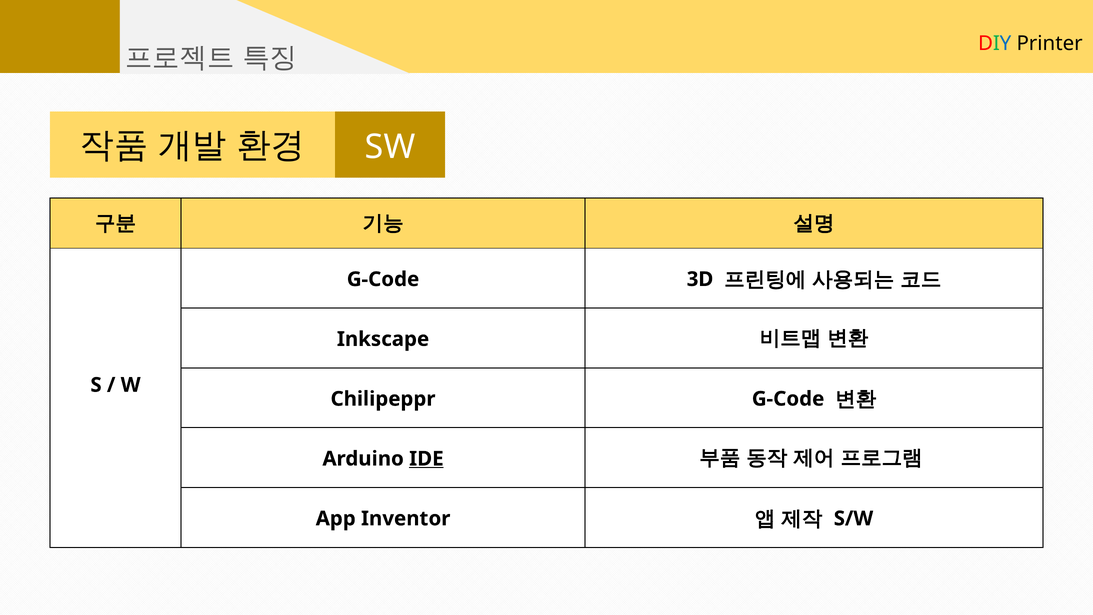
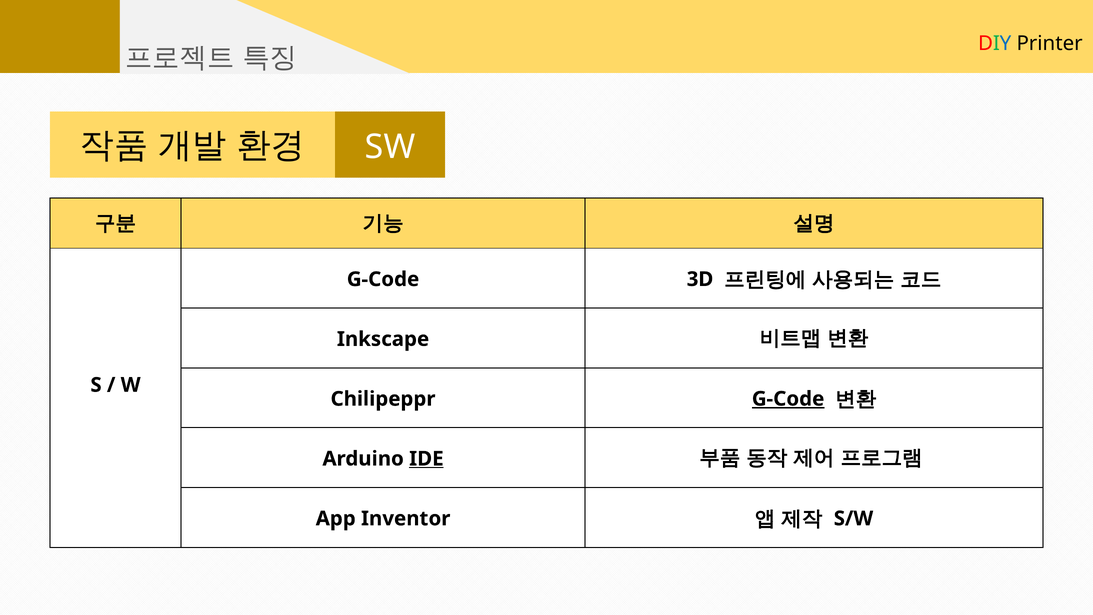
G-Code underline: none -> present (788, 399)
